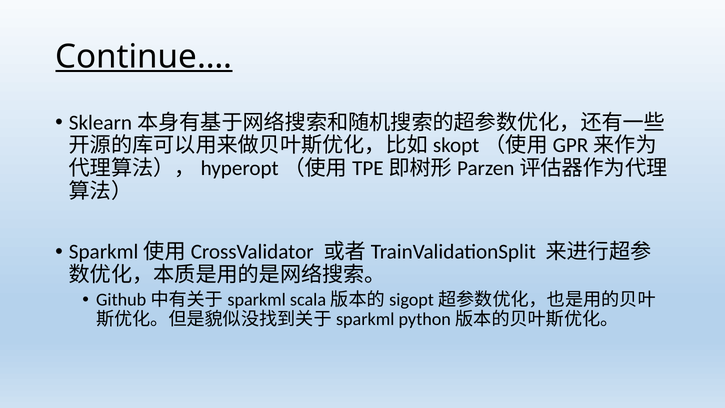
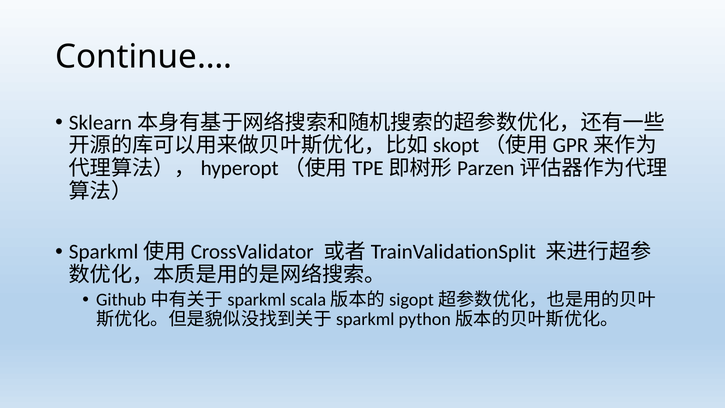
Continue… underline: present -> none (144, 57)
